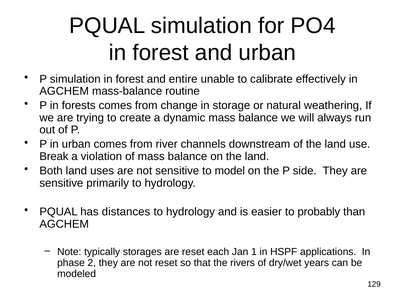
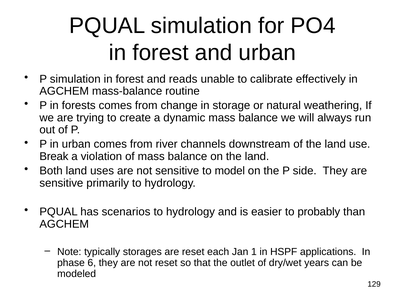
entire: entire -> reads (183, 79)
distances: distances -> scenarios (126, 212)
2: 2 -> 6 (92, 263)
rivers: rivers -> outlet (243, 263)
